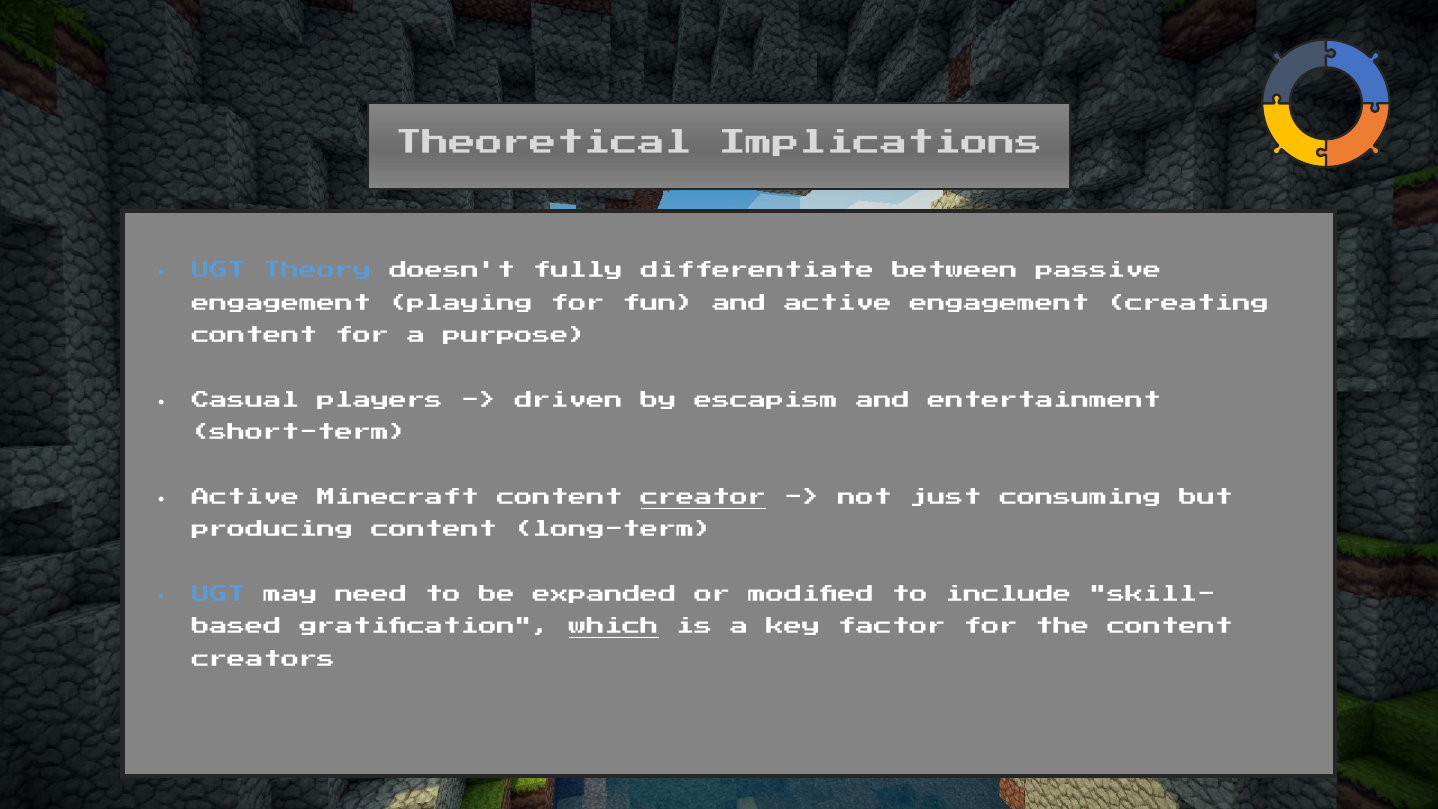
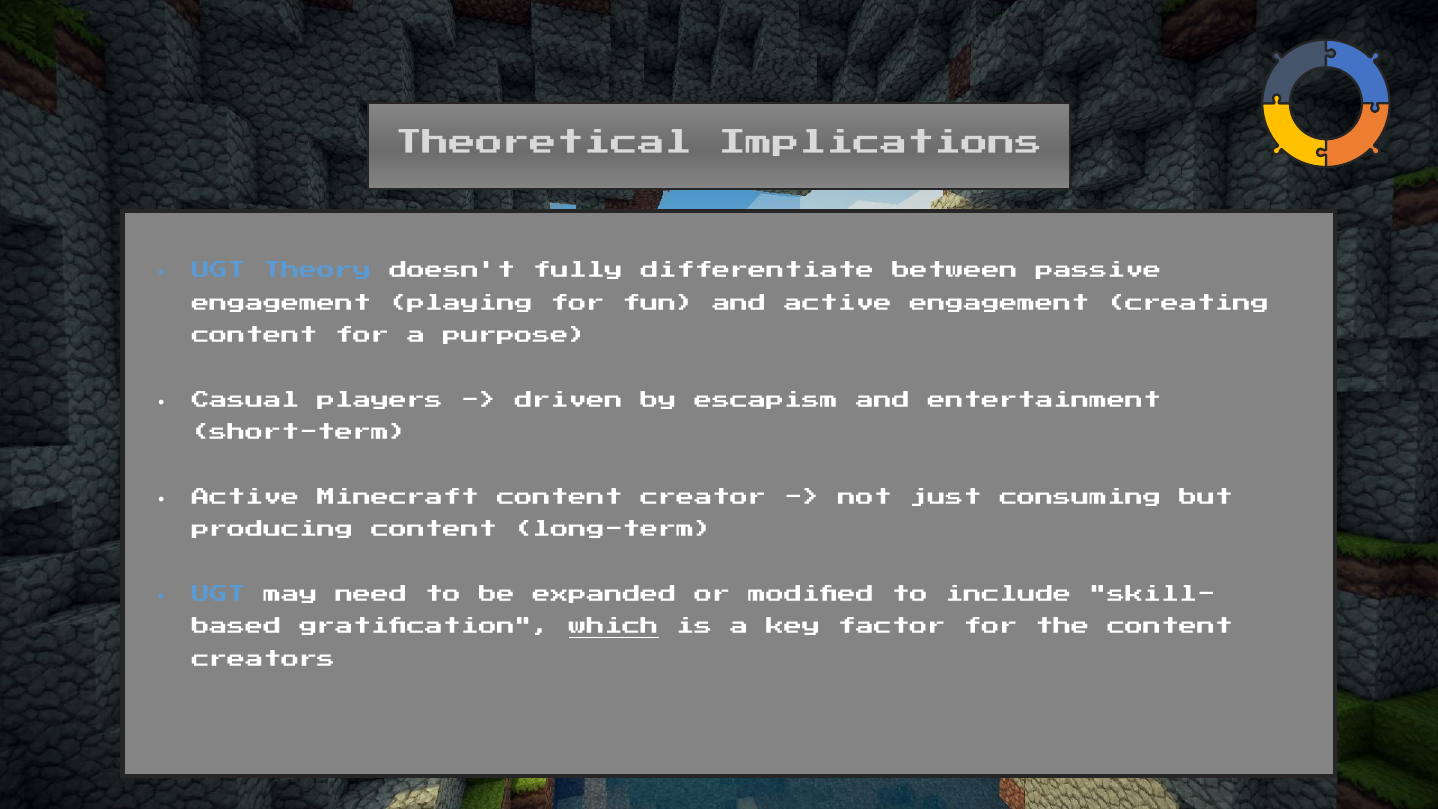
creator underline: present -> none (704, 500)
